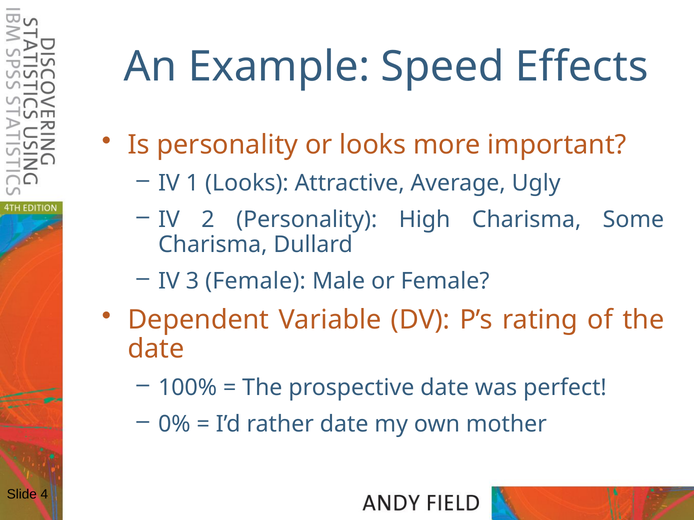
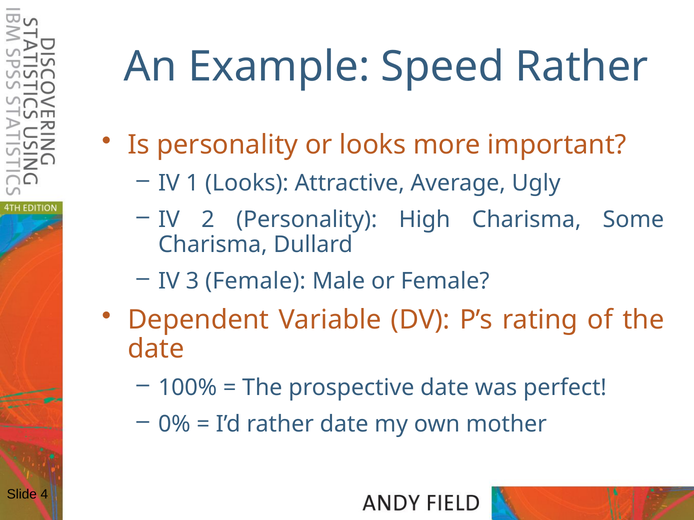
Speed Effects: Effects -> Rather (582, 67)
